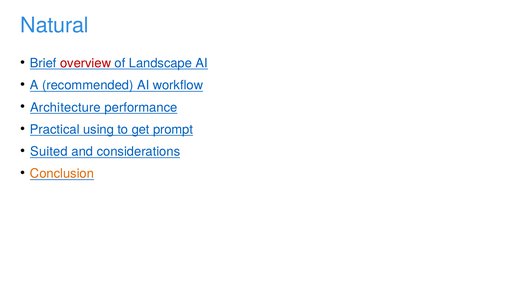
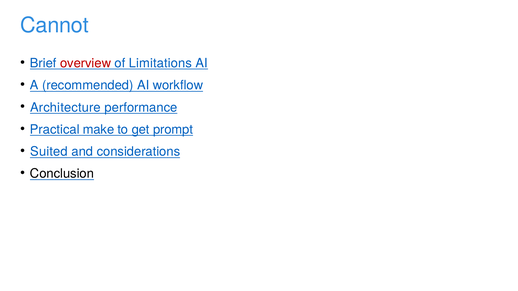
Natural: Natural -> Cannot (55, 25)
Landscape: Landscape -> Limitations (160, 63)
using: using -> make (99, 130)
Conclusion colour: orange -> black (62, 174)
